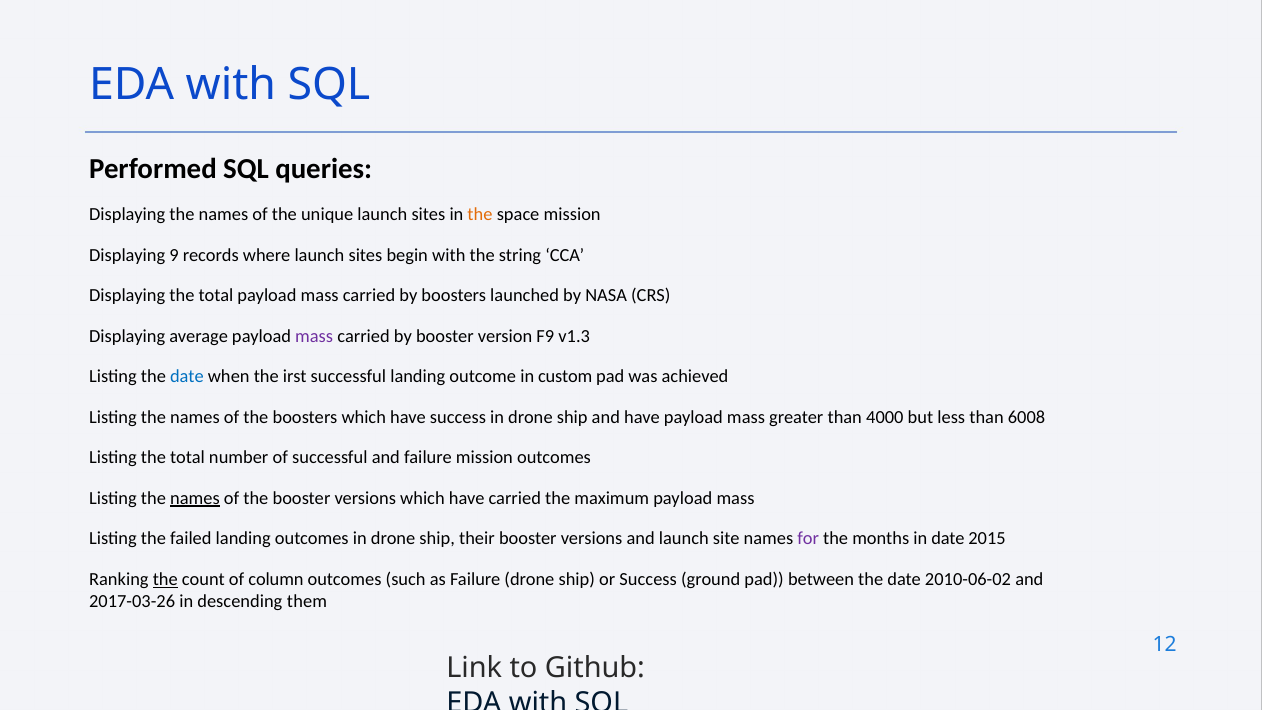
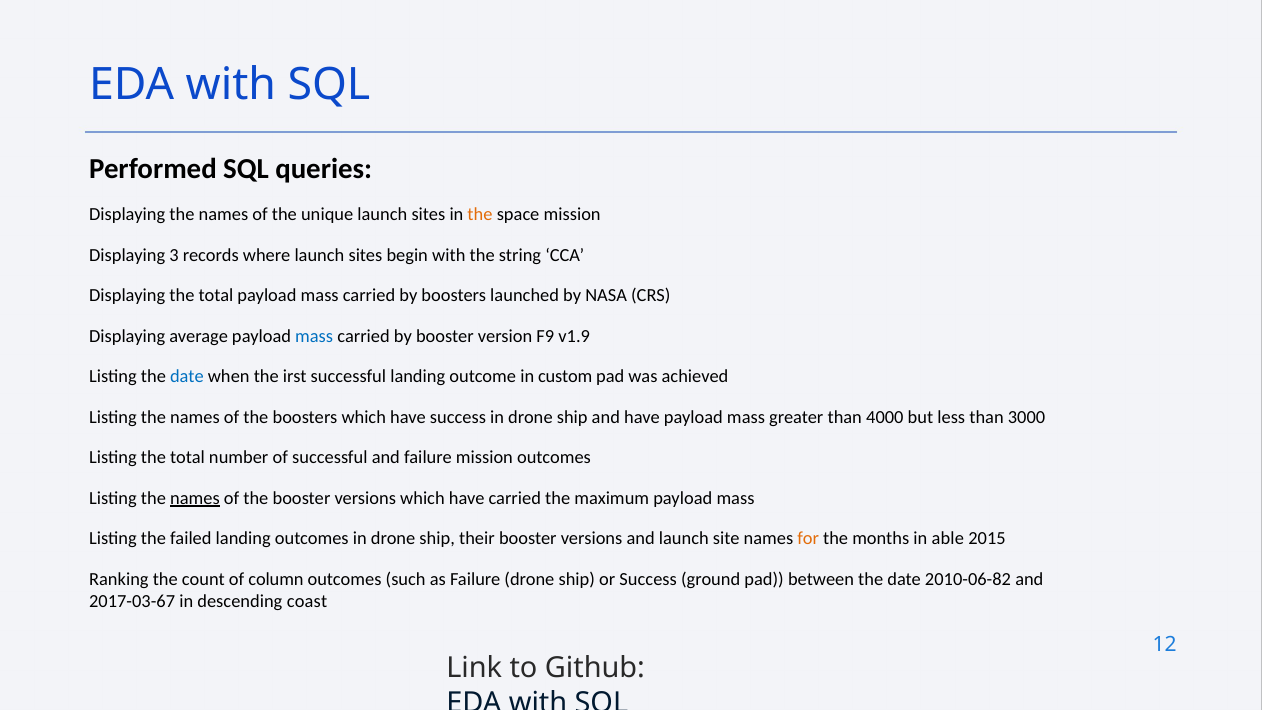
9: 9 -> 3 (174, 255)
mass colour: purple -> blue (314, 336)
v1.3: v1.3 -> v1.9 (574, 336)
6008: 6008 -> 3000 (1027, 417)
for colour: purple -> orange (808, 539)
in date: date -> able (948, 539)
the underline: present -> none (165, 579)
2010-06-02: 2010-06-02 -> 2010-06-82 (968, 579)
2017-03-26: 2017-03-26 -> 2017-03-67 (132, 601)
them: them -> coast (307, 601)
